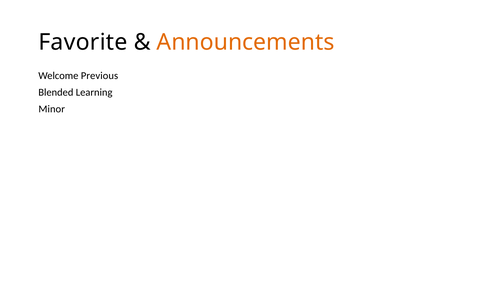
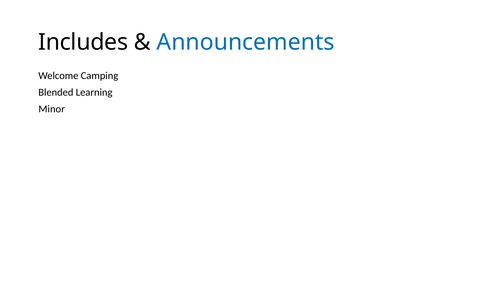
Favorite: Favorite -> Includes (83, 42)
Announcements colour: orange -> blue (246, 42)
Previous: Previous -> Camping (100, 76)
